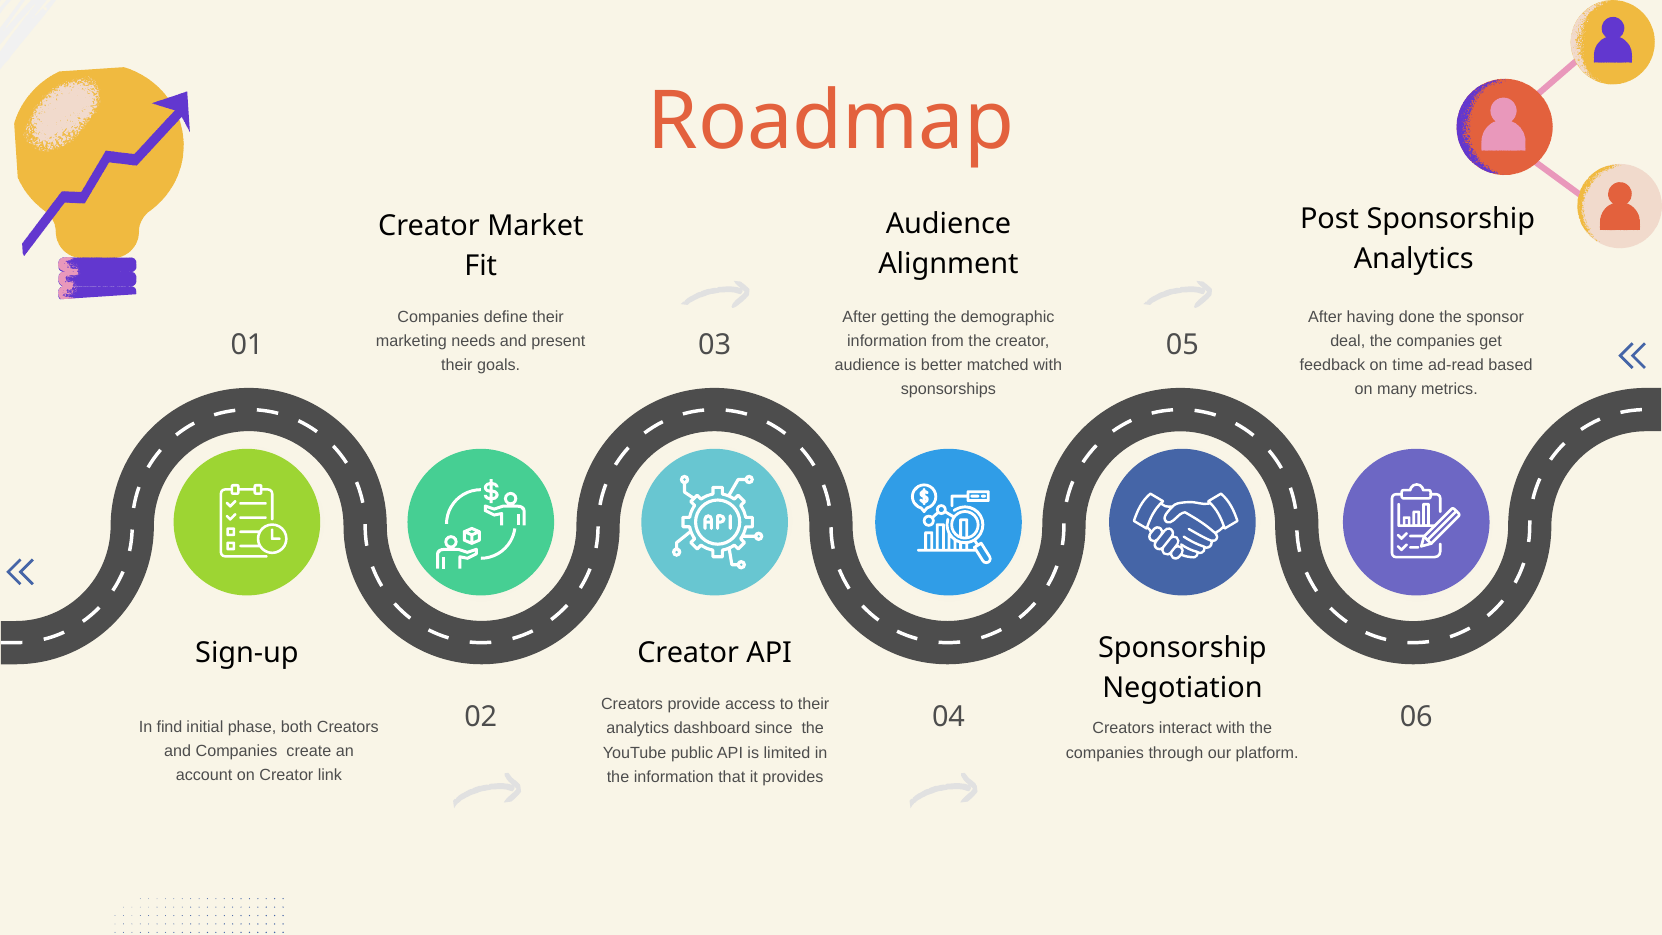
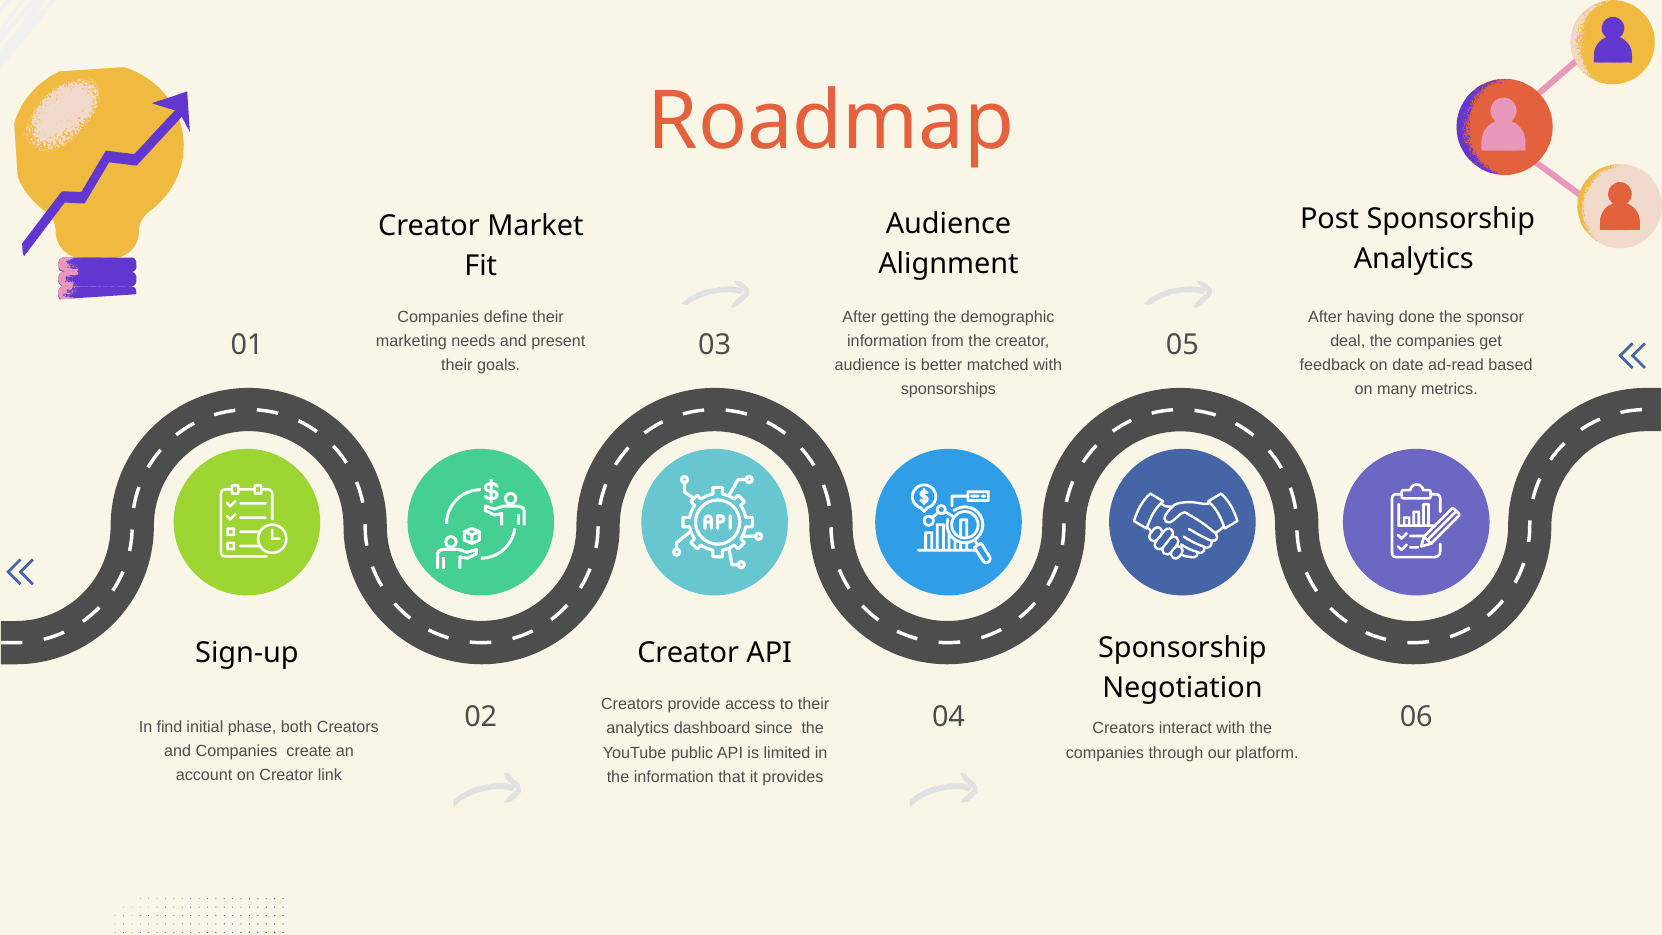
time: time -> date (1408, 365)
